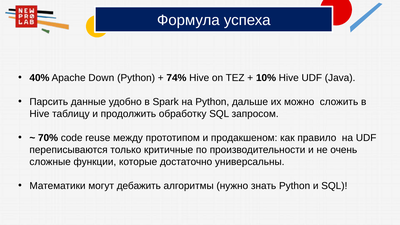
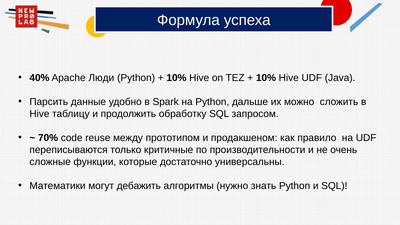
Down: Down -> Люди (101, 78)
74%: 74% -> 10% (176, 78)
